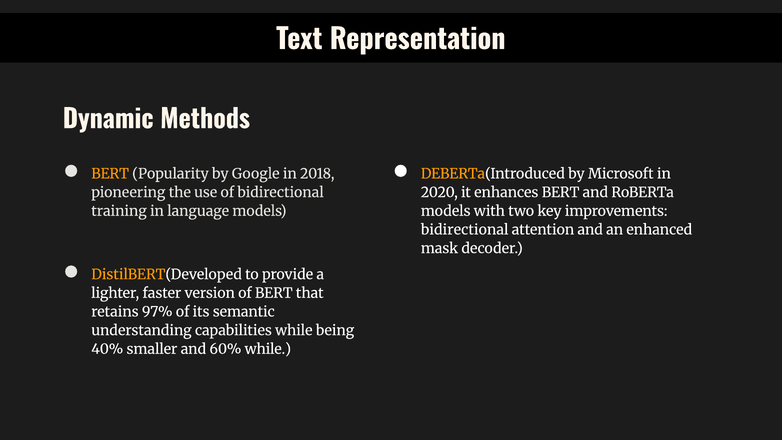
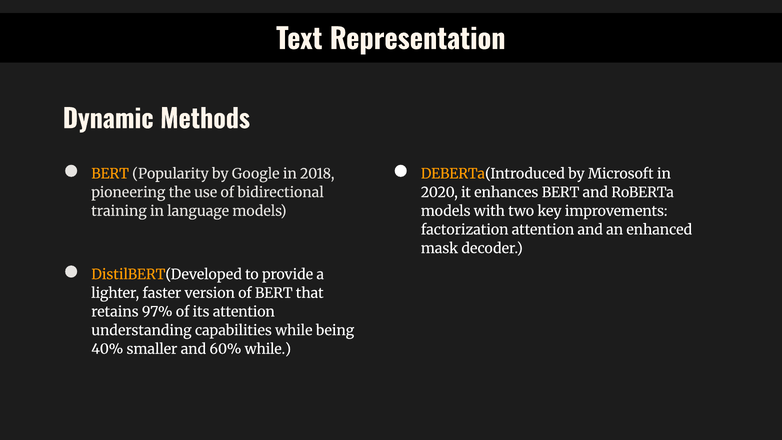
bidirectional: bidirectional -> factorization (465, 230)
its semantic: semantic -> attention (244, 312)
